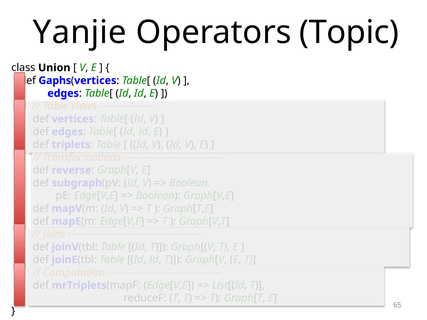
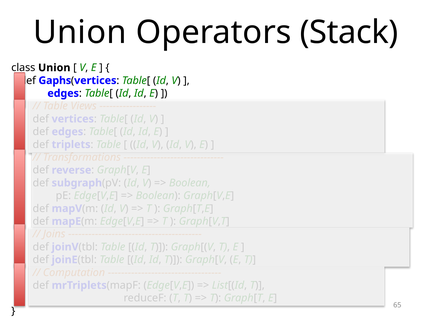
Yanjie: Yanjie -> Union (80, 33)
Topic: Topic -> Stack (349, 33)
